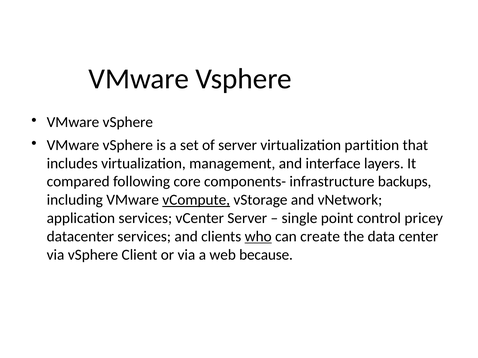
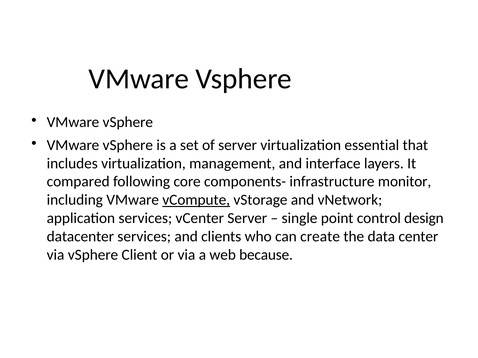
partition: partition -> essential (372, 145)
backups: backups -> monitor (405, 182)
pricey: pricey -> design (424, 218)
who underline: present -> none (258, 237)
